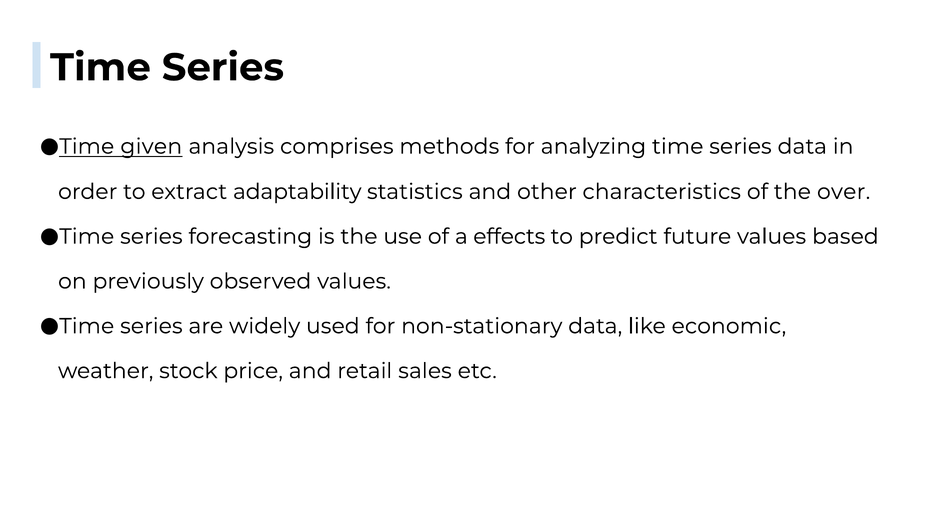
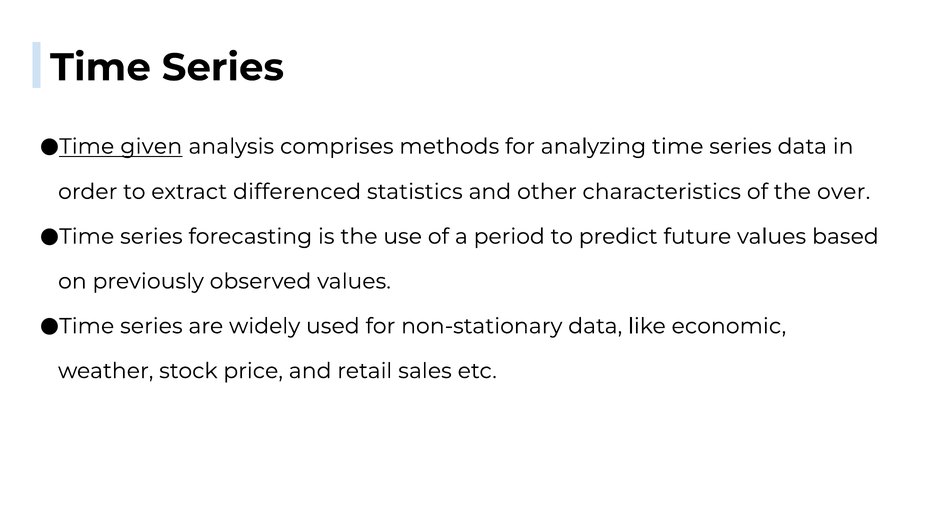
adaptability: adaptability -> differenced (297, 192)
effects: effects -> period (509, 237)
